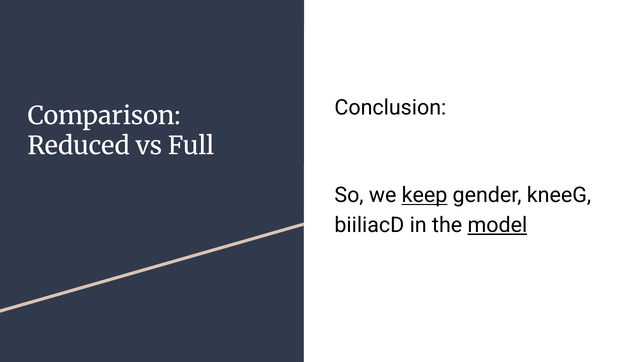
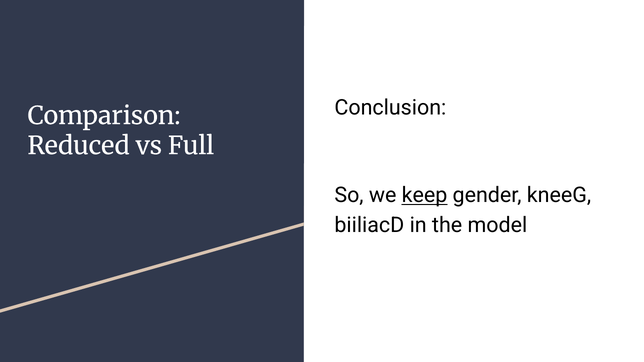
model underline: present -> none (497, 225)
